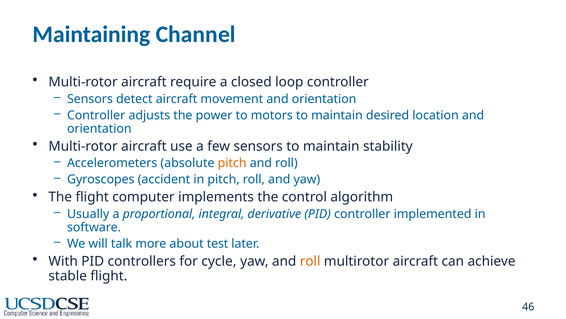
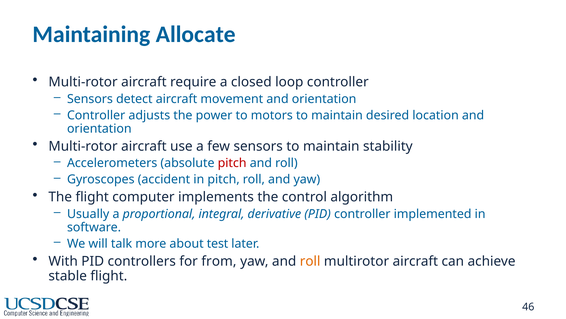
Channel: Channel -> Allocate (196, 34)
pitch colour: orange -> red (232, 163)
cycle: cycle -> from (219, 261)
